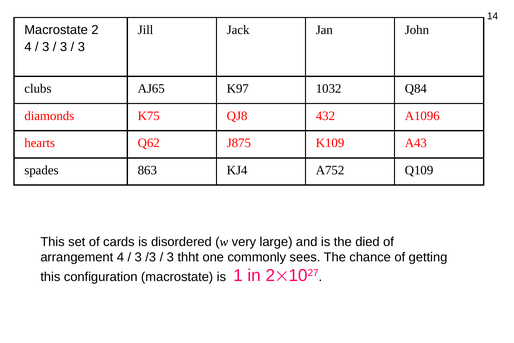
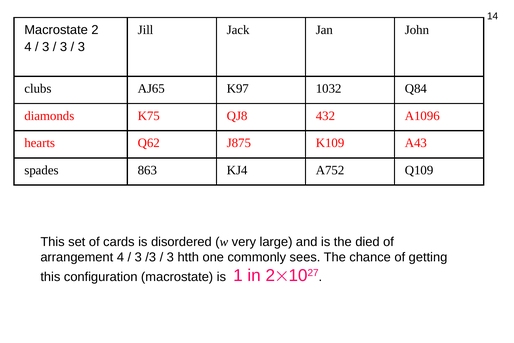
thht: thht -> htth (188, 257)
